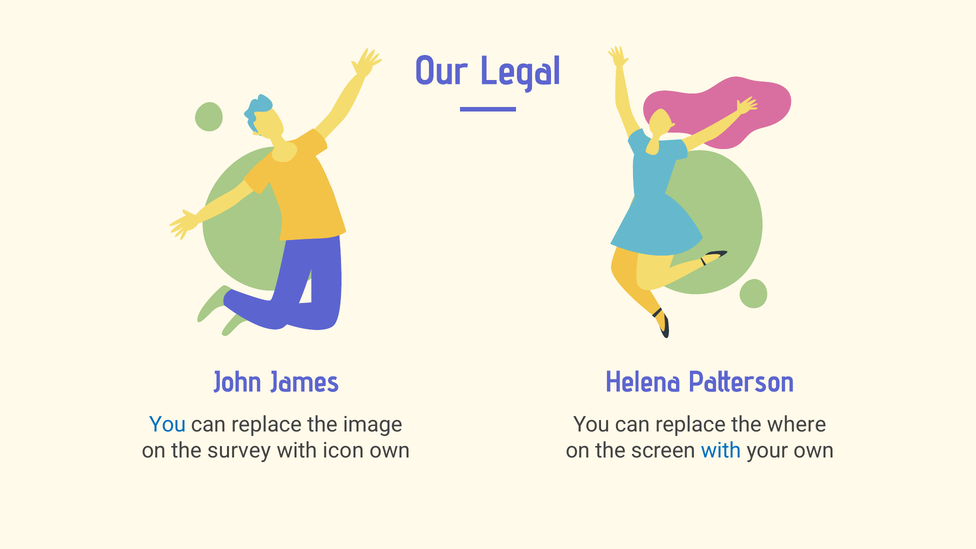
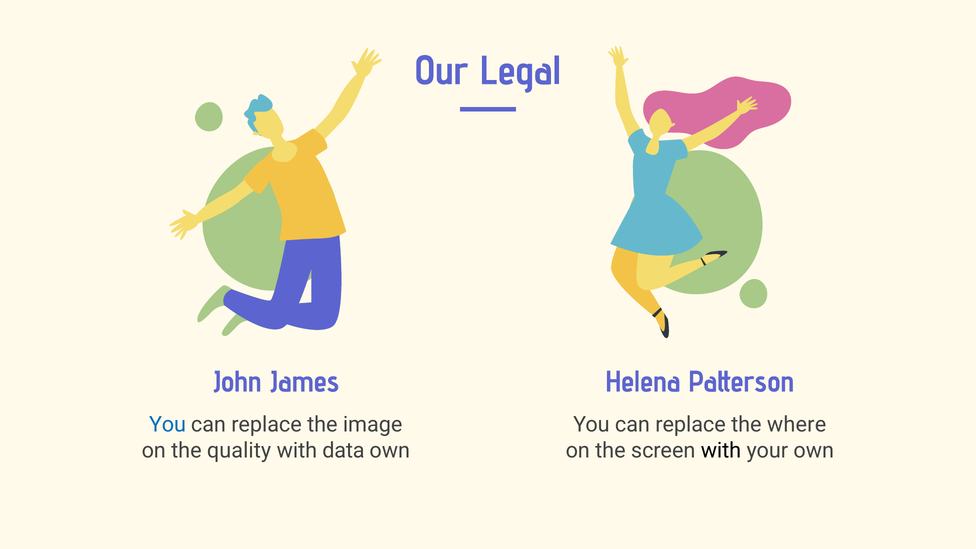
survey: survey -> quality (239, 451)
icon: icon -> data (343, 451)
with colour: blue -> black (721, 451)
